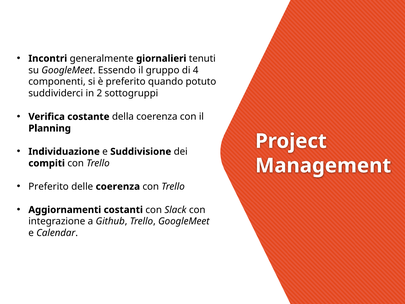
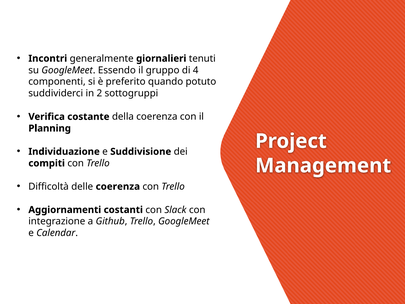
Preferito: Preferito -> Difficoltà (49, 186)
